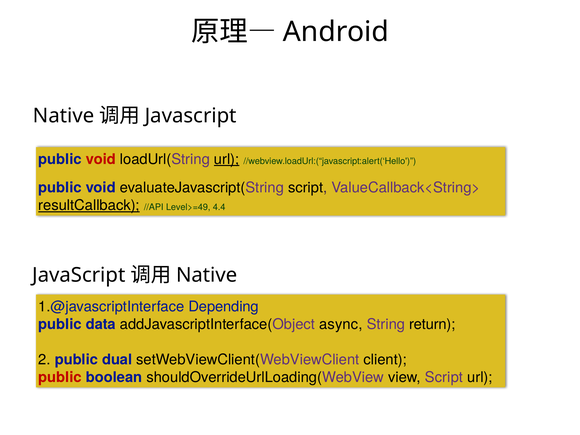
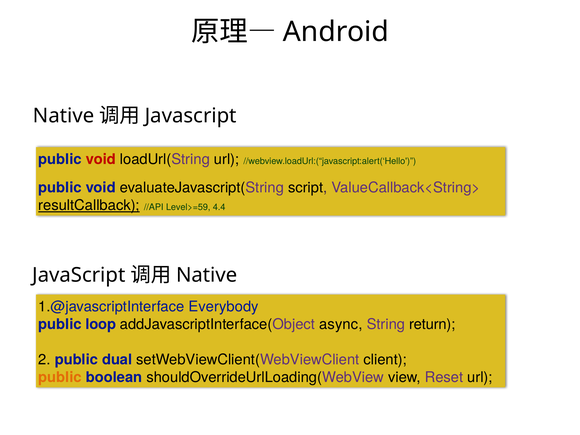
url underline: present -> none (227, 159)
Level>=49: Level>=49 -> Level>=59 (188, 207)
Depending: Depending -> Everybody (224, 307)
data: data -> loop (101, 324)
public colour: red -> orange (60, 377)
view Script: Script -> Reset (444, 377)
